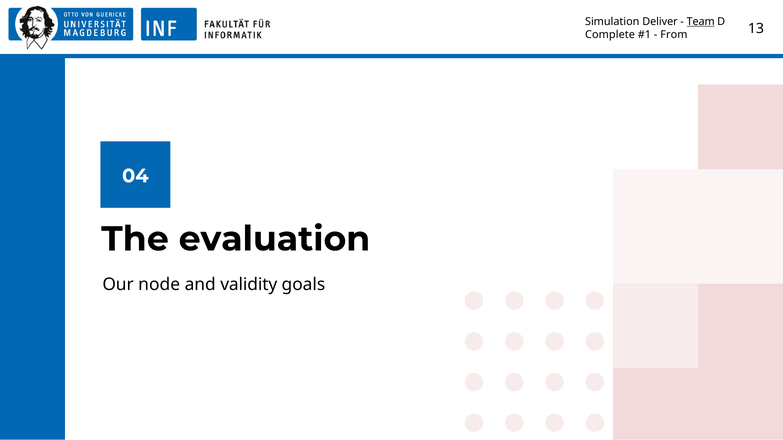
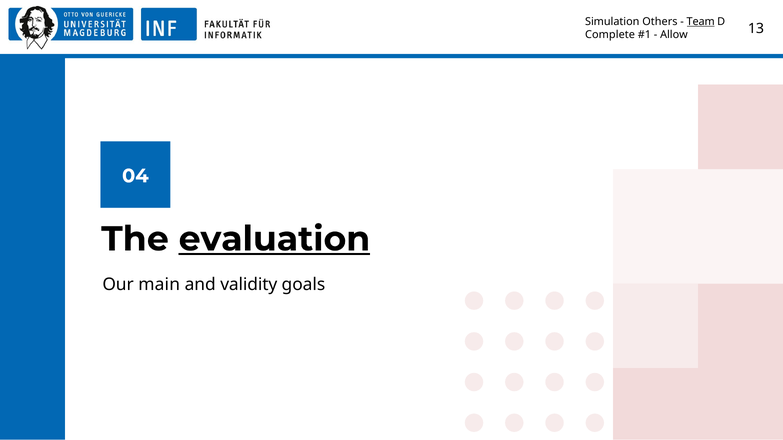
Deliver: Deliver -> Others (660, 22)
From: From -> Allow (674, 35)
evaluation underline: none -> present (274, 239)
node: node -> main (159, 285)
